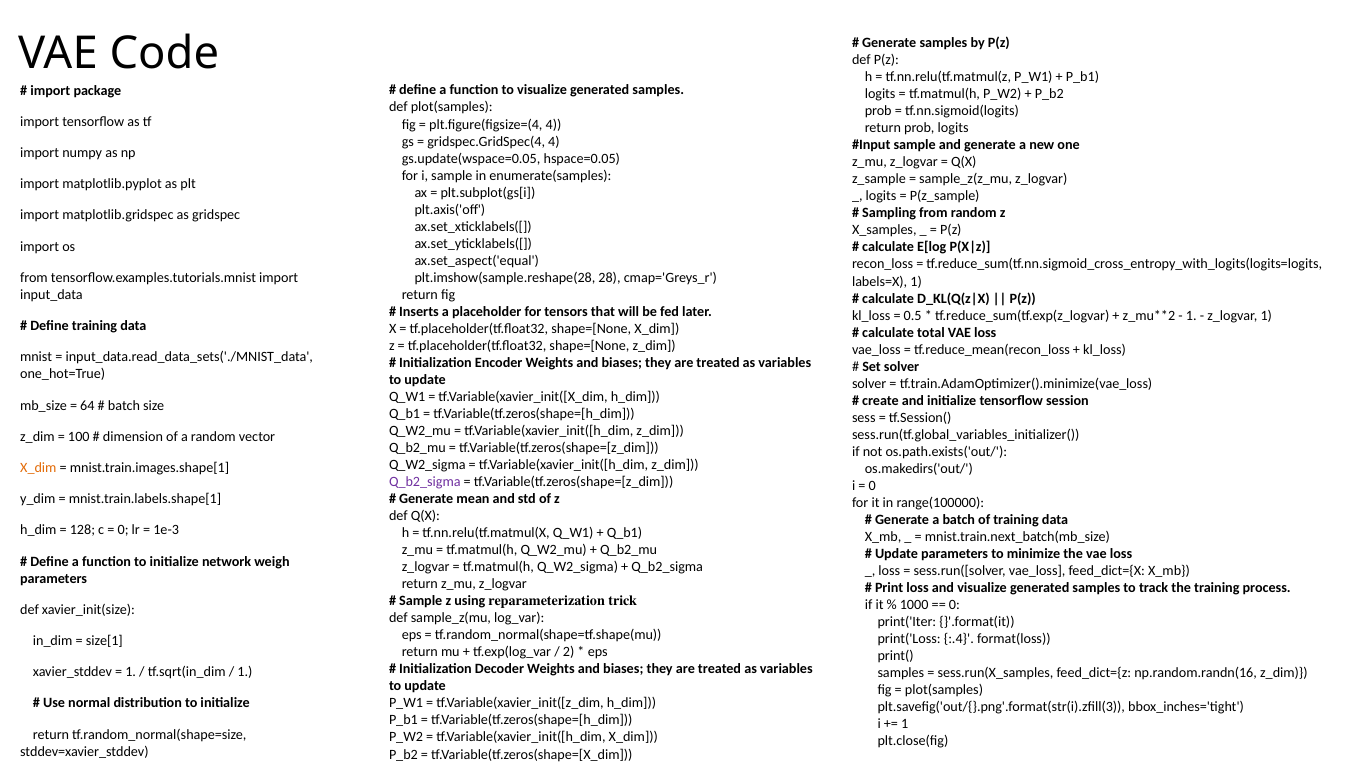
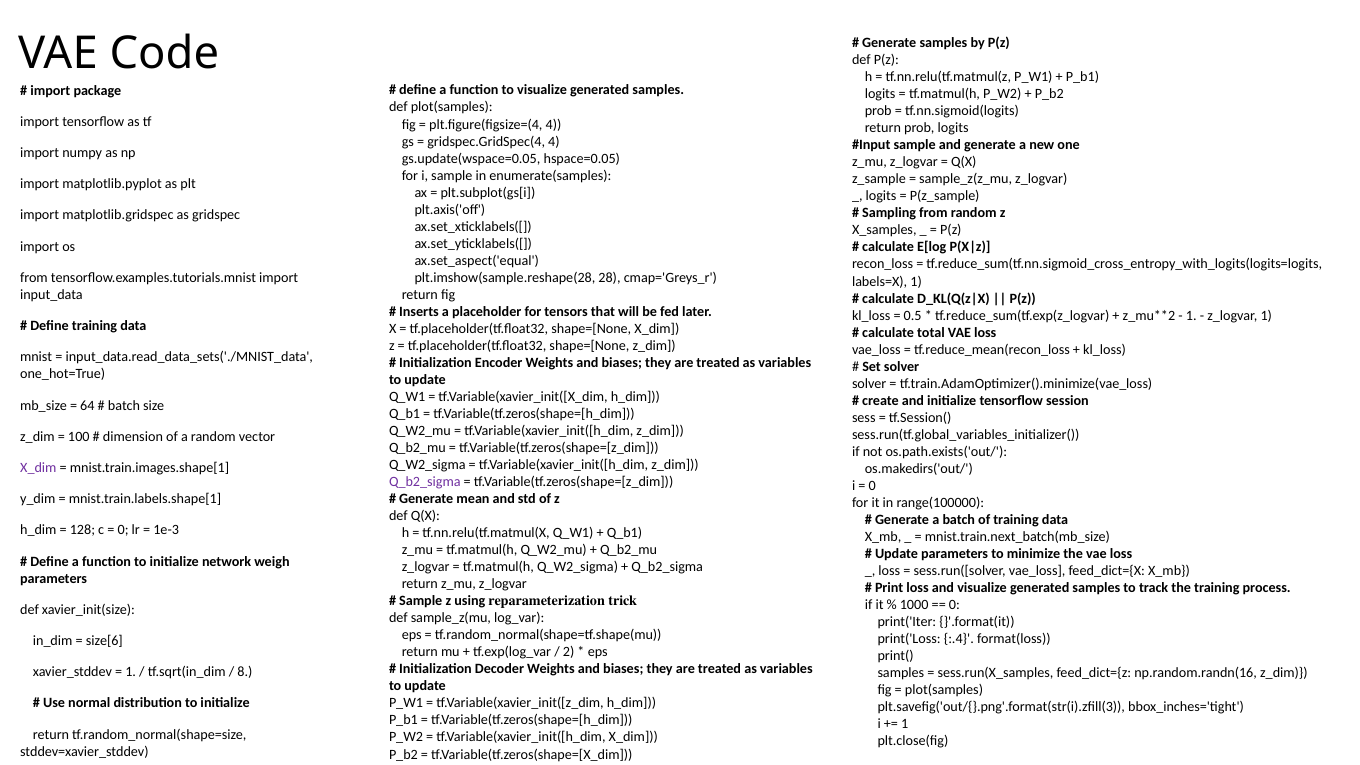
X_dim colour: orange -> purple (38, 468)
size[1: size[1 -> size[6 (104, 641)
1: 1 -> 8 (245, 672)
